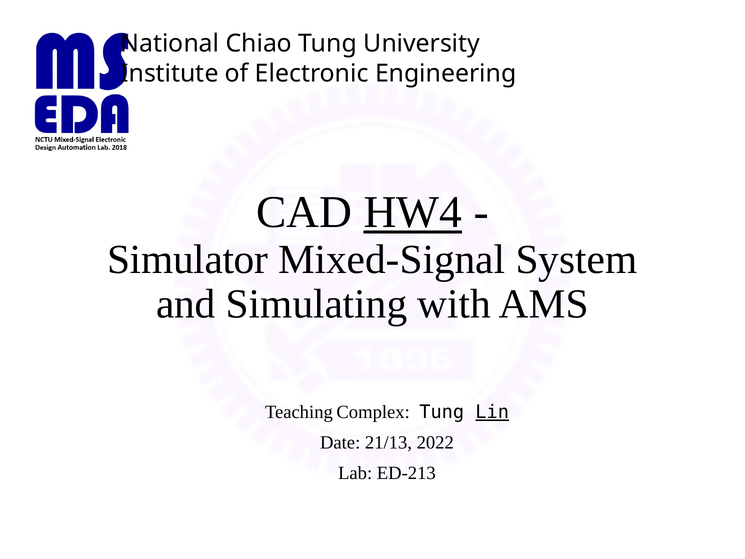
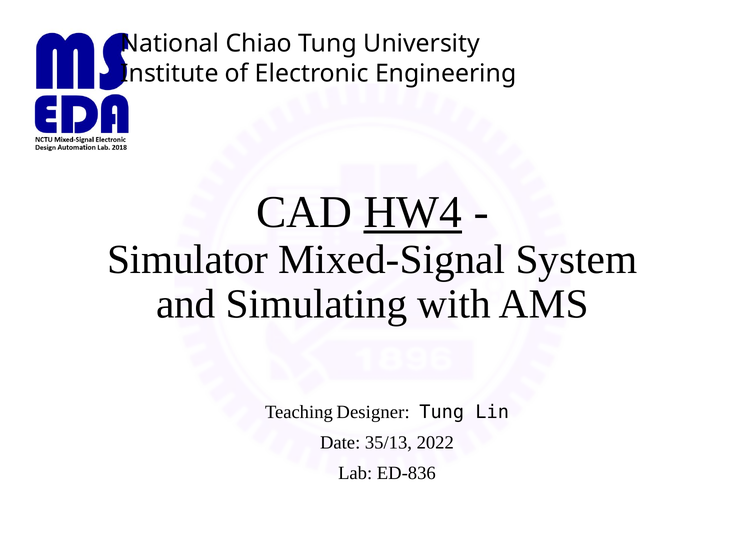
Complex: Complex -> Designer (373, 412)
Lin underline: present -> none (492, 412)
21/13: 21/13 -> 35/13 (388, 443)
ED-213: ED-213 -> ED-836 (406, 473)
